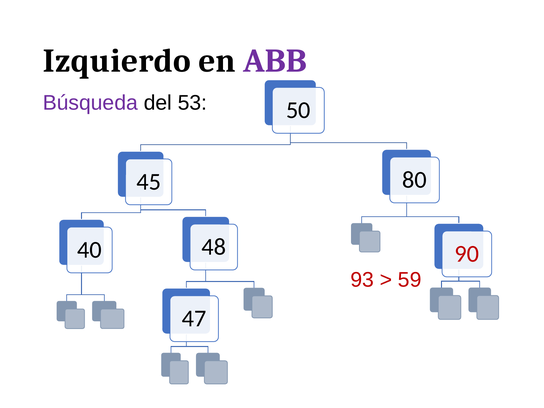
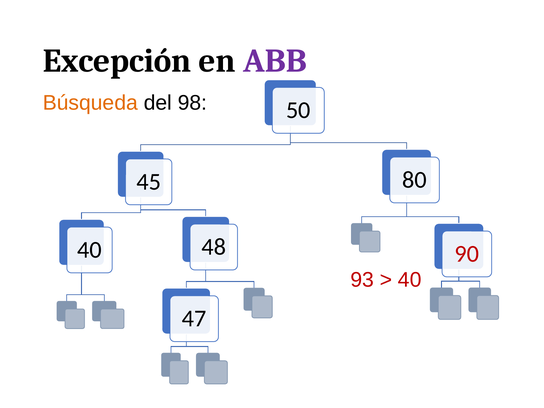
Izquierdo: Izquierdo -> Excepción (117, 61)
Búsqueda colour: purple -> orange (90, 103)
53: 53 -> 98 (192, 103)
59: 59 -> 40 (410, 280)
